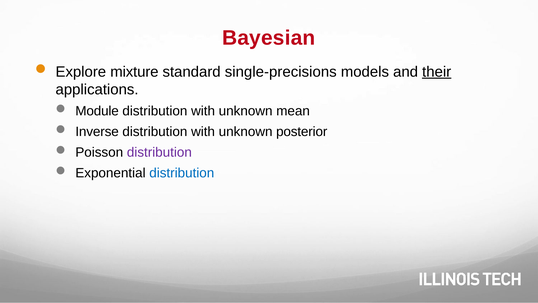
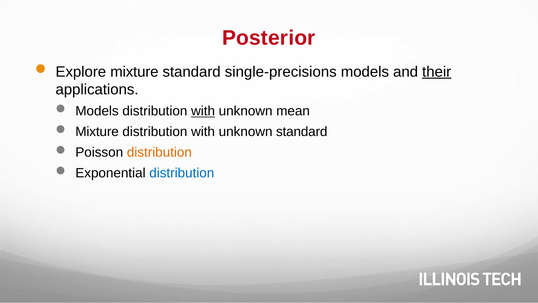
Bayesian: Bayesian -> Posterior (269, 38)
Module: Module -> Models (97, 111)
with underline: none -> present (203, 111)
Inverse: Inverse -> Mixture (97, 132)
unknown posterior: posterior -> standard (302, 132)
distribution colour: purple -> orange (159, 152)
